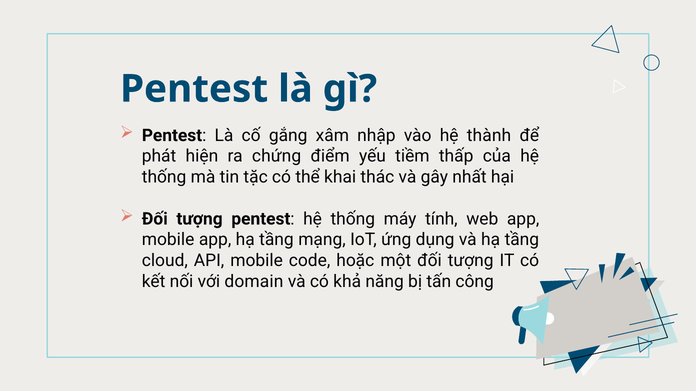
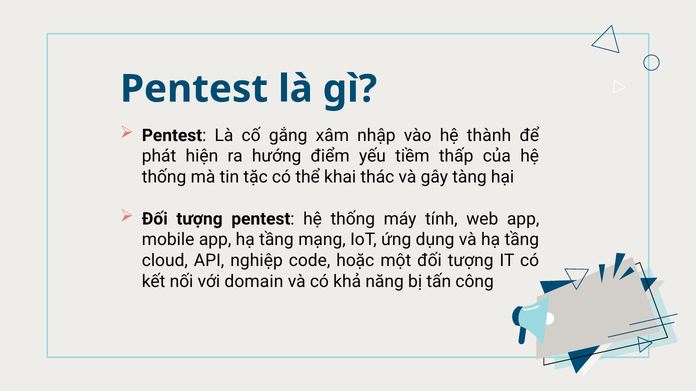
chứng: chứng -> hướng (277, 156)
nhất: nhất -> tàng (470, 177)
API mobile: mobile -> nghiệp (257, 261)
